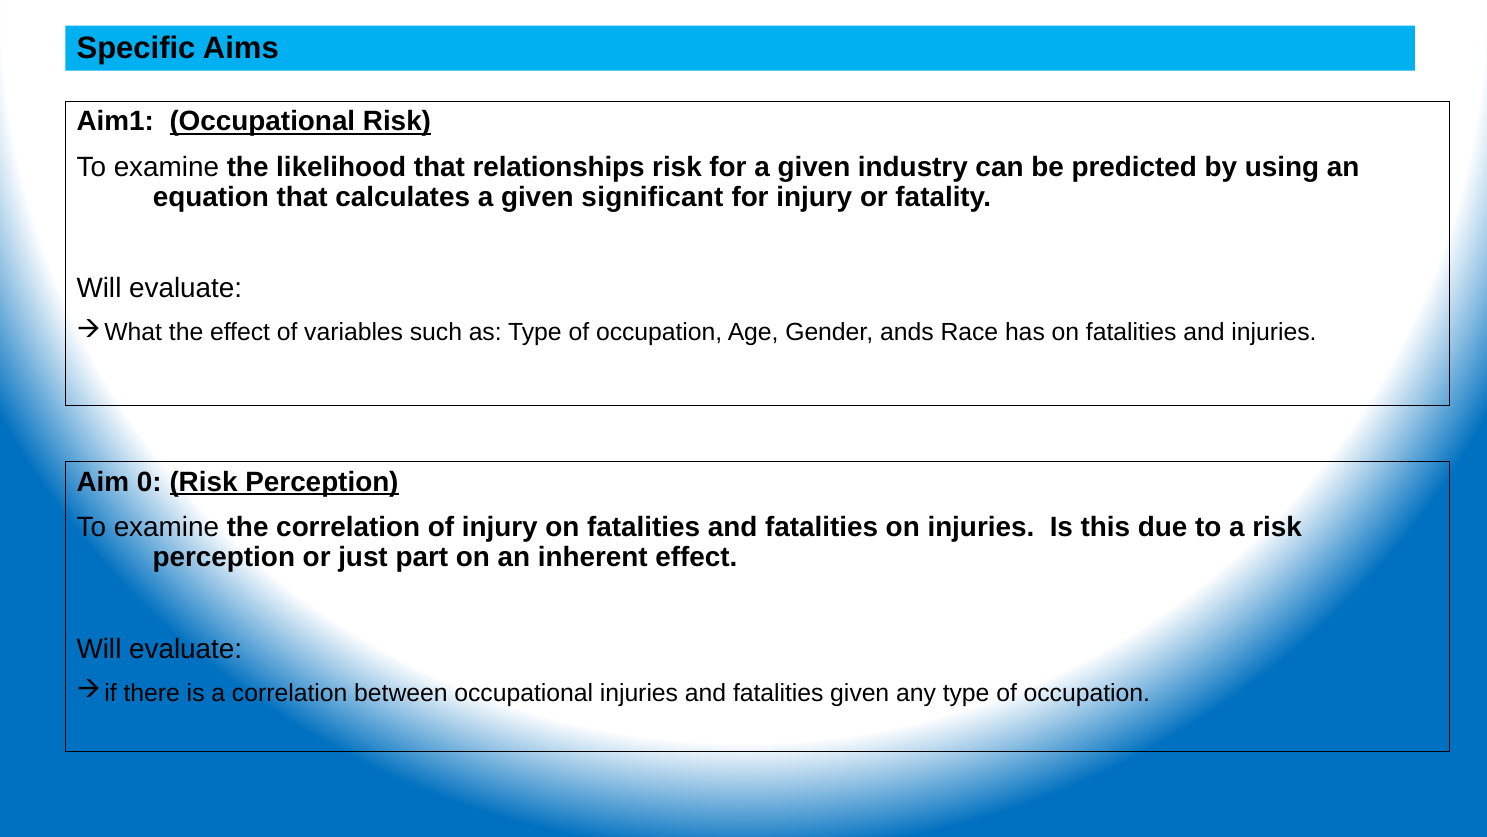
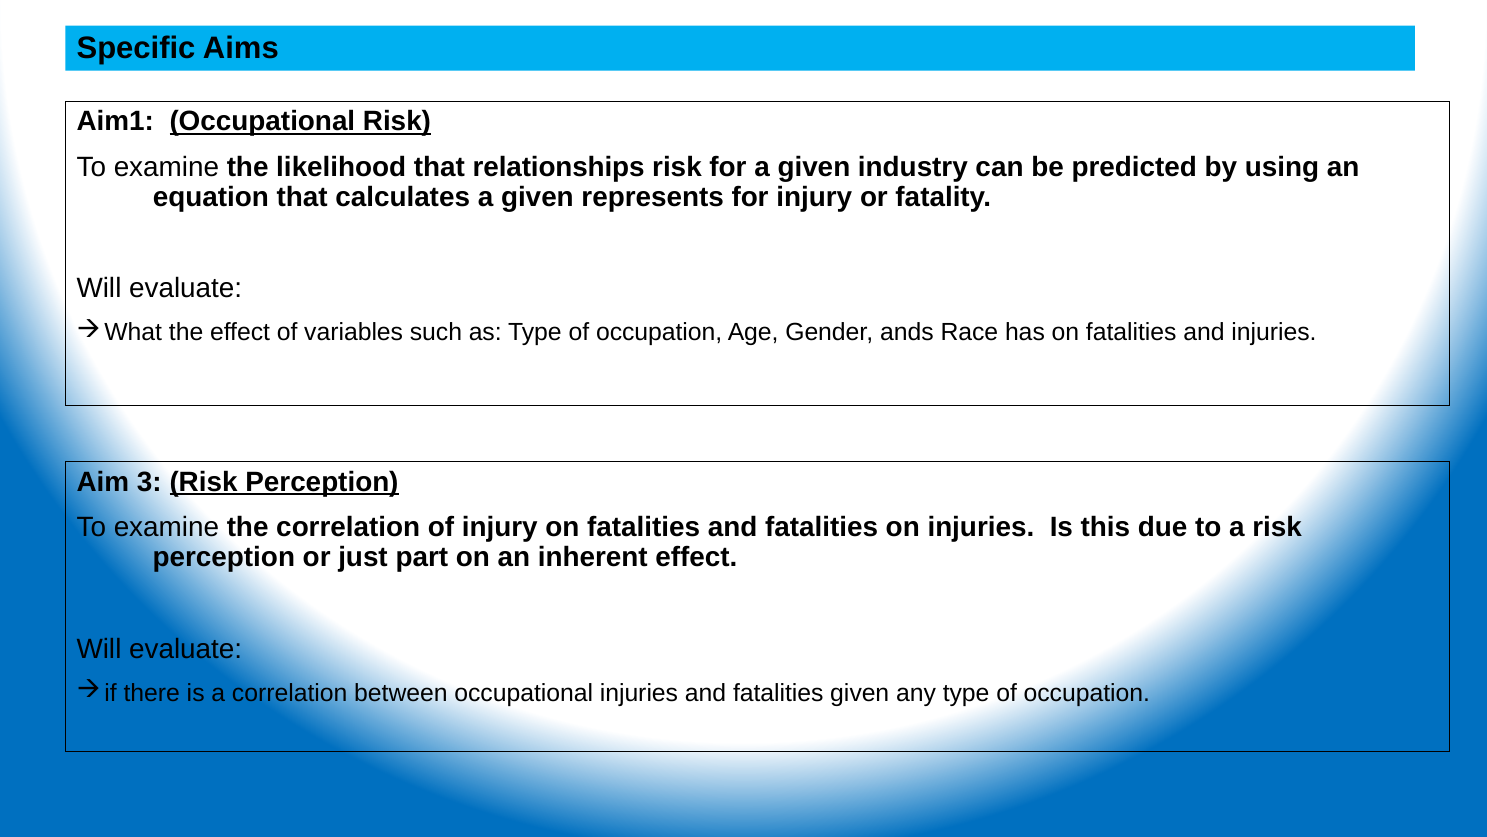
significant: significant -> represents (653, 197)
0: 0 -> 3 (149, 482)
